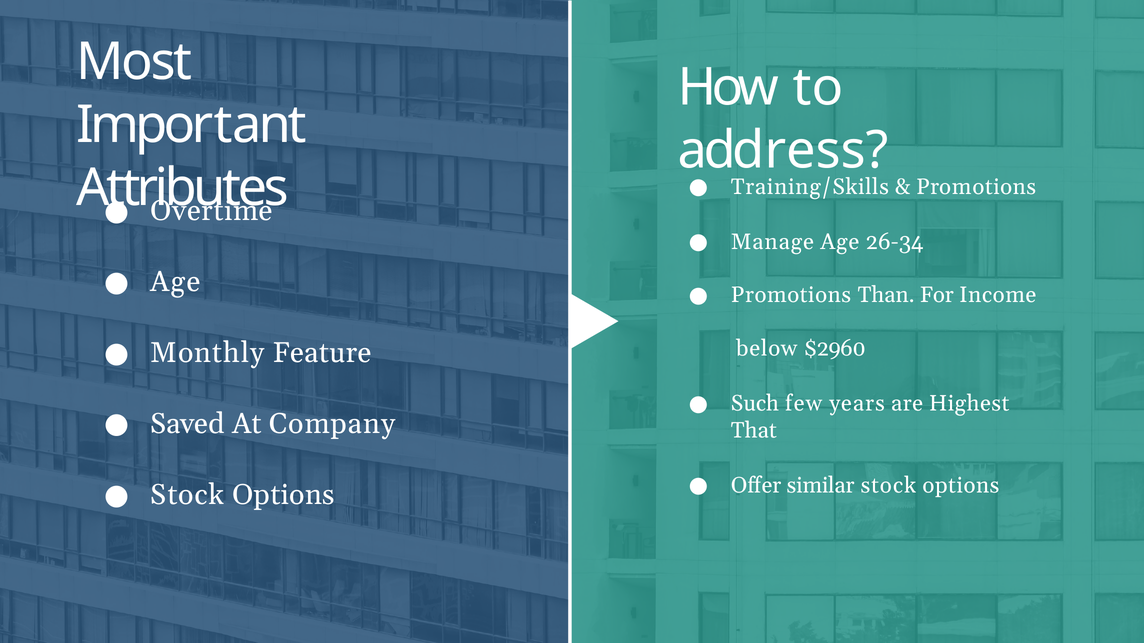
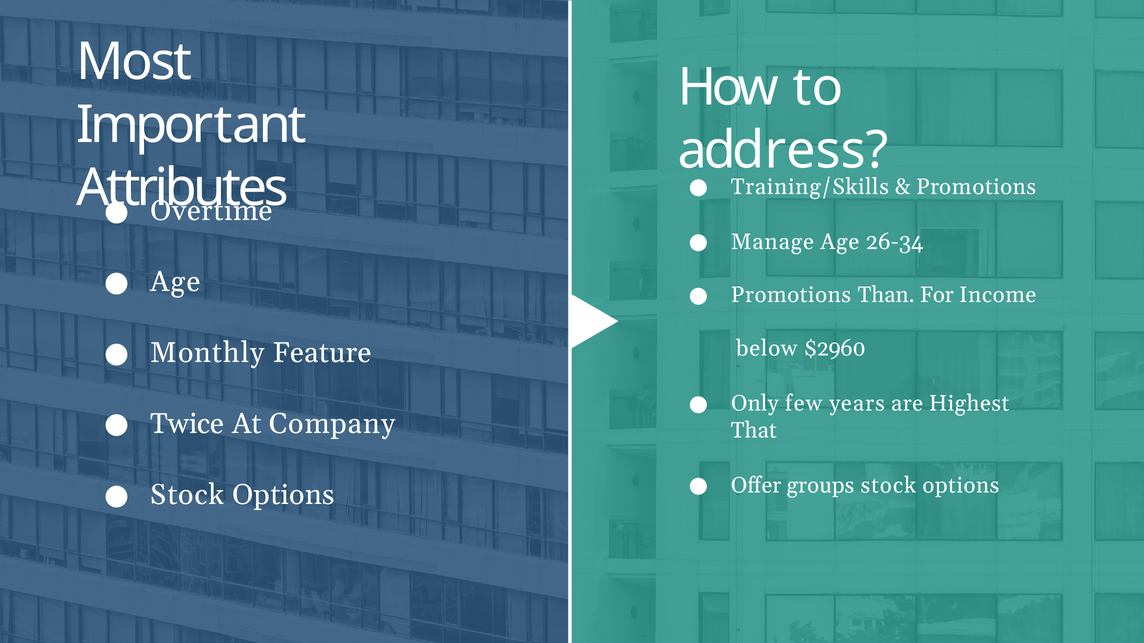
Such: Such -> Only (755, 404)
Saved: Saved -> Twice (187, 424)
similar: similar -> groups (821, 486)
